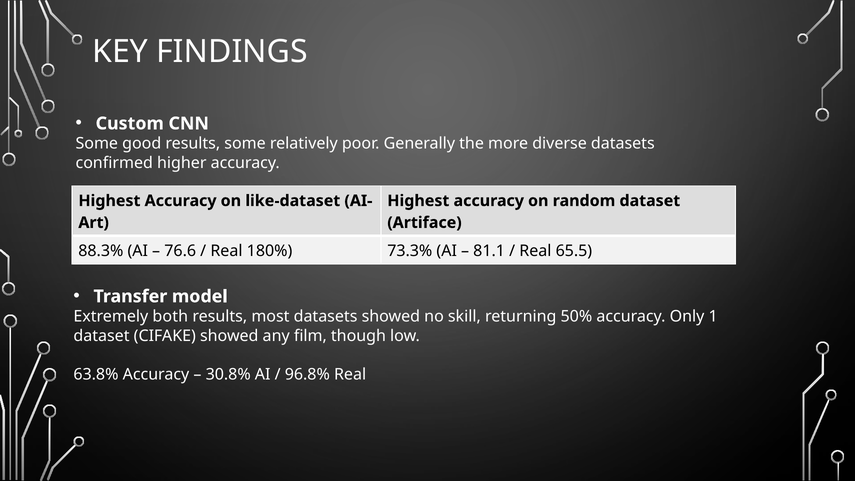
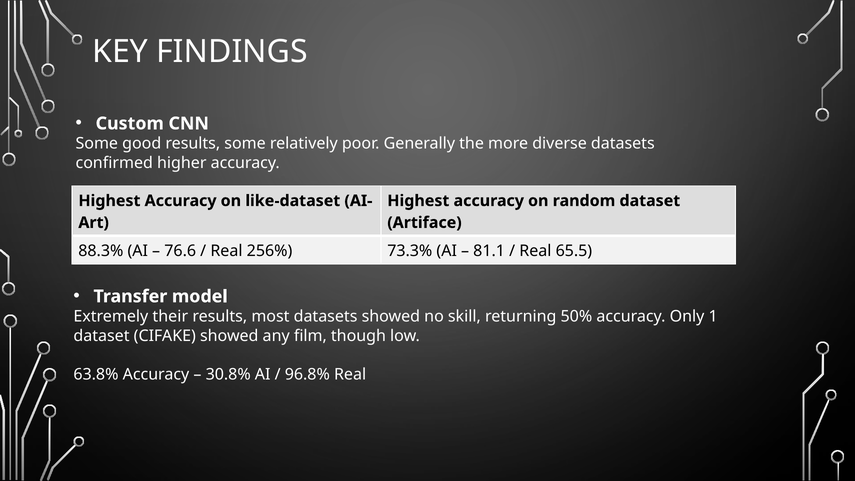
180%: 180% -> 256% (270, 251)
both: both -> their (170, 317)
